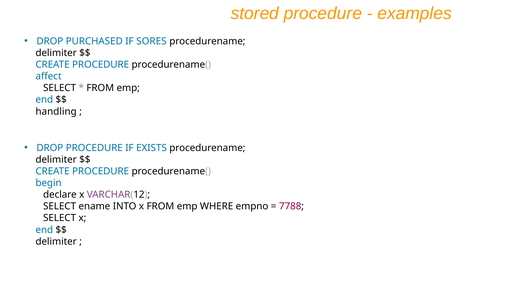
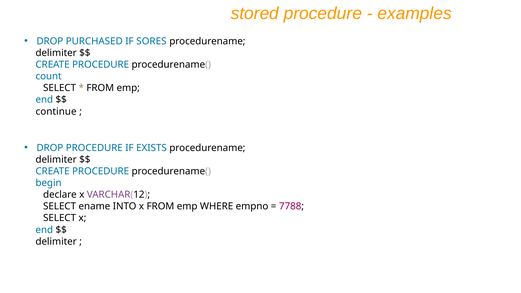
affect: affect -> count (49, 76)
handling: handling -> continue (56, 111)
